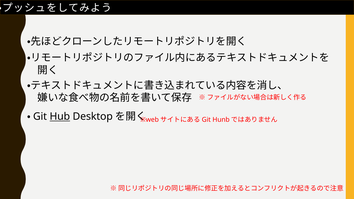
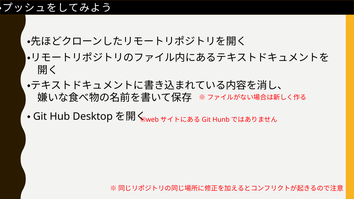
Hub underline: present -> none (60, 117)
